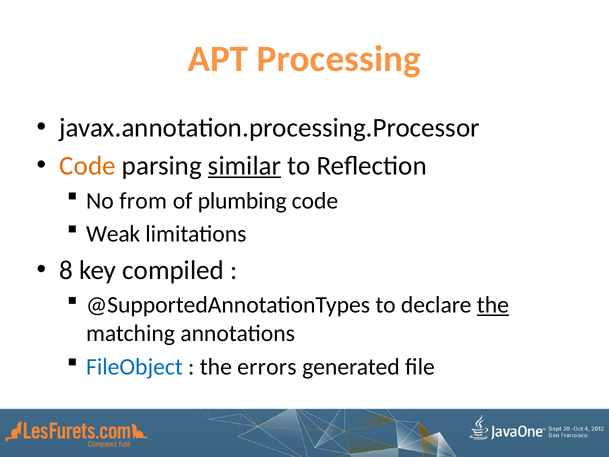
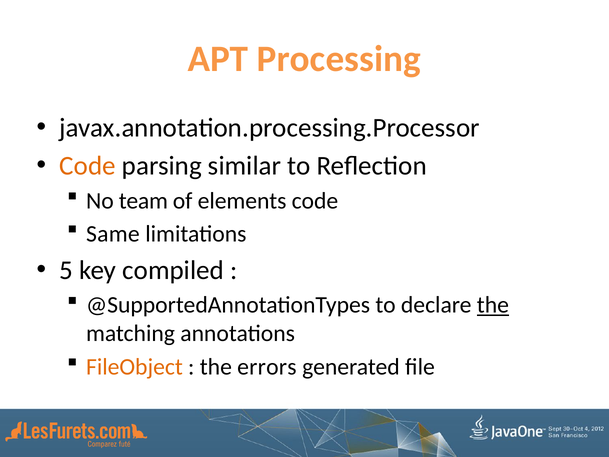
similar underline: present -> none (245, 166)
from: from -> team (143, 201)
plumbing: plumbing -> elements (242, 201)
Weak: Weak -> Same (113, 234)
8: 8 -> 5 (66, 270)
FileObject colour: blue -> orange (134, 367)
